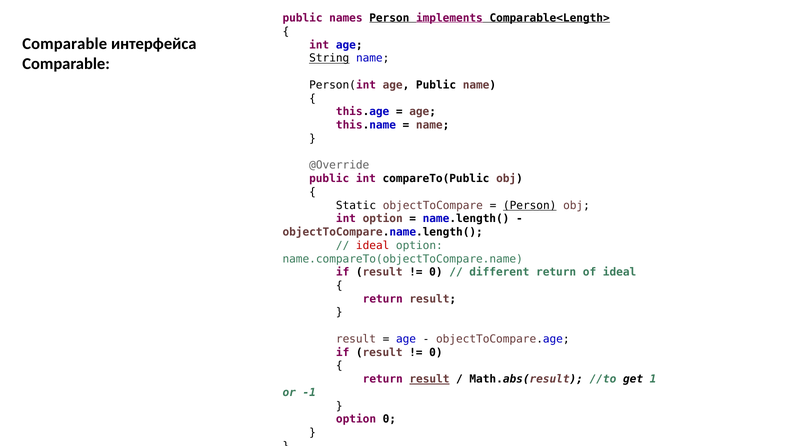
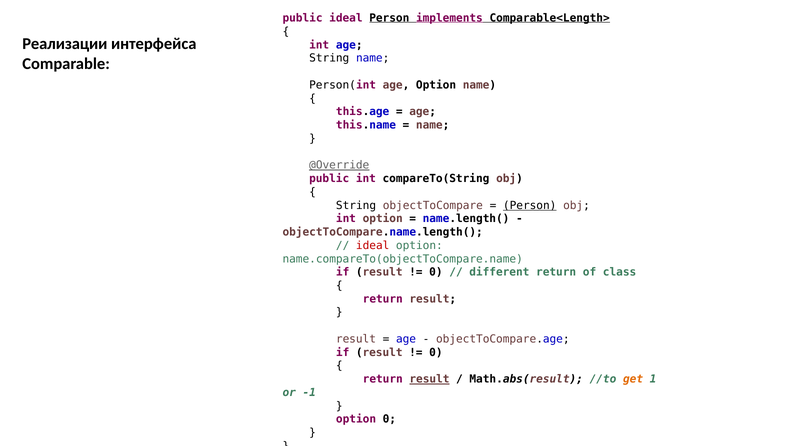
public names: names -> ideal (346, 18)
Comparable: Comparable -> Реализации (65, 44)
String underline: present -> none (329, 58)
age Public: Public -> Option (436, 85)
@Override underline: none -> present (339, 165)
compareTo(Public: compareTo(Public -> compareTo(String (436, 179)
Static: Static -> String (356, 205)
of ideal: ideal -> class (620, 272)
get colour: black -> orange (633, 379)
